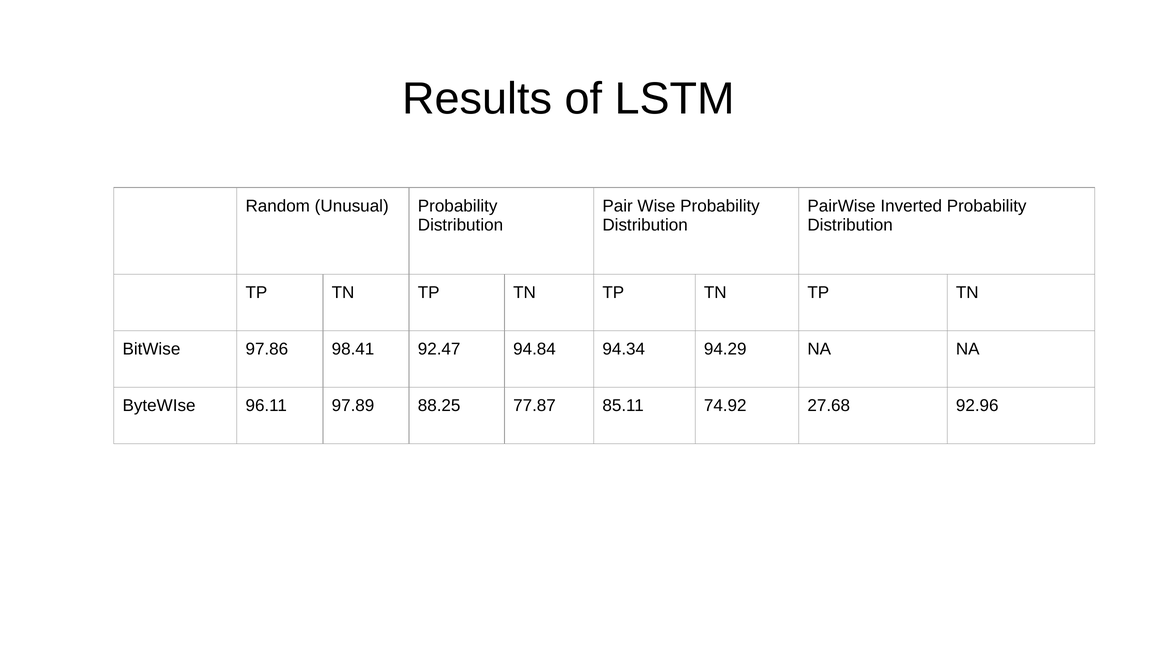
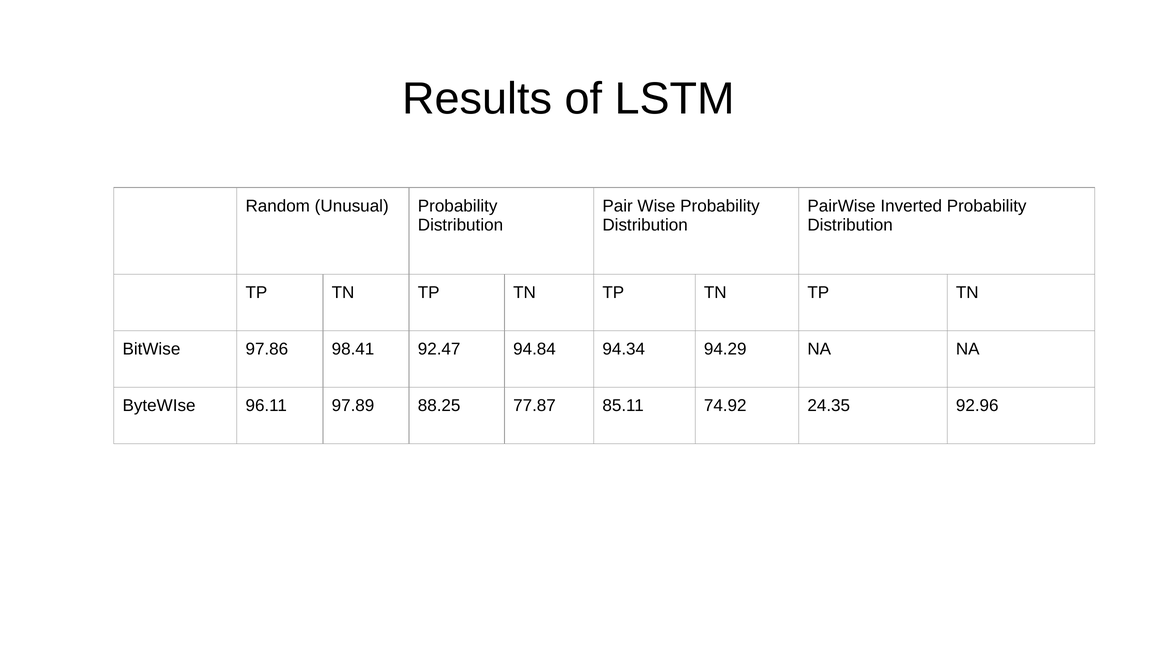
27.68: 27.68 -> 24.35 (829, 406)
